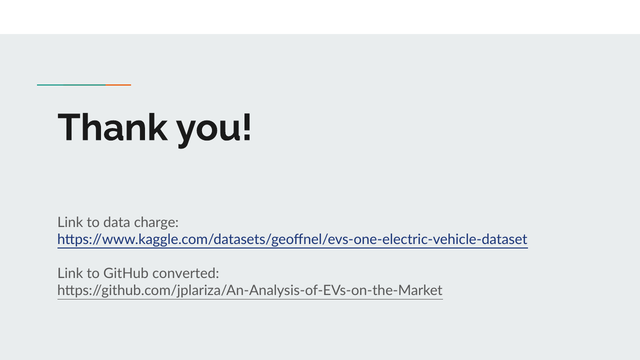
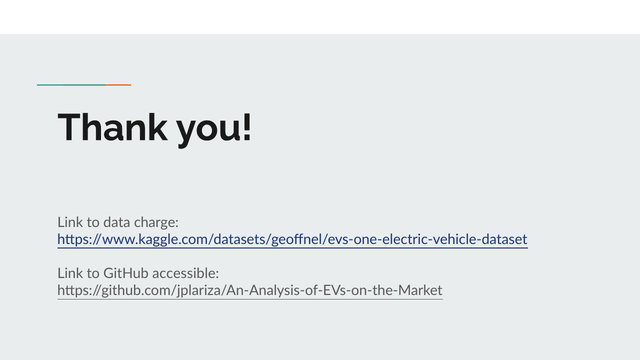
converted: converted -> accessible (186, 274)
